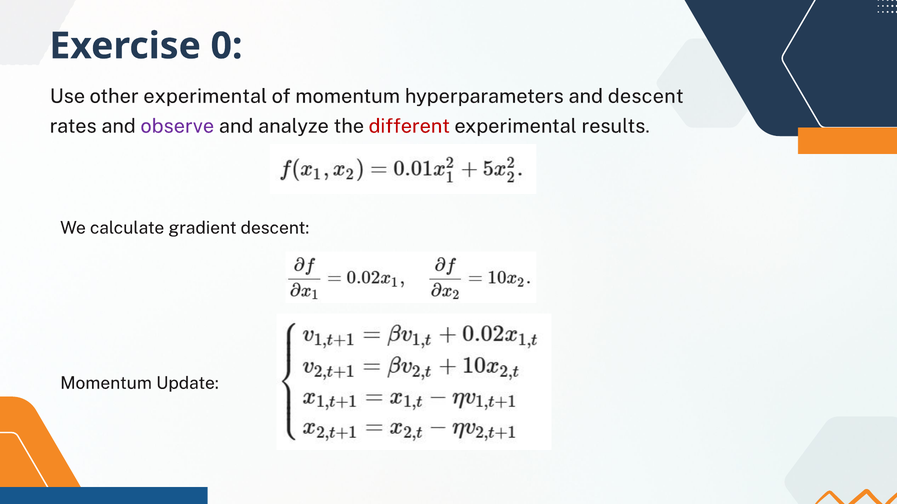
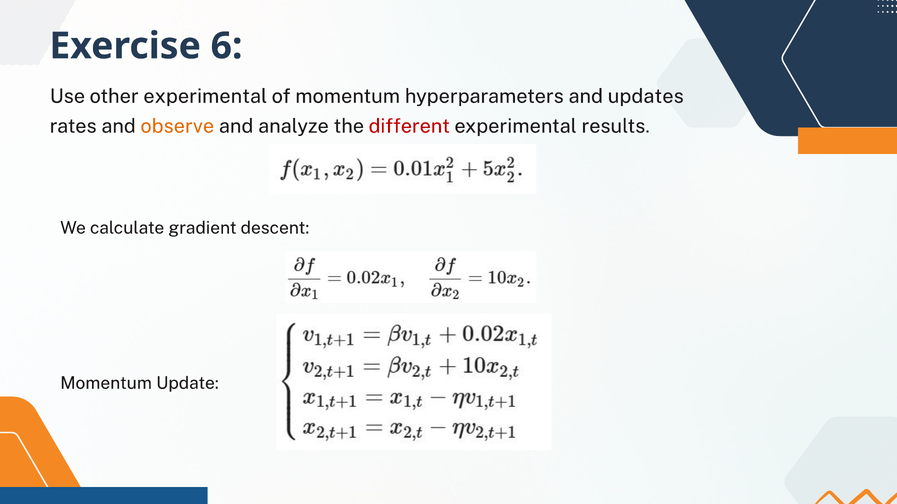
0: 0 -> 6 (227, 46)
and descent: descent -> updates (646, 96)
observe colour: purple -> orange (177, 126)
